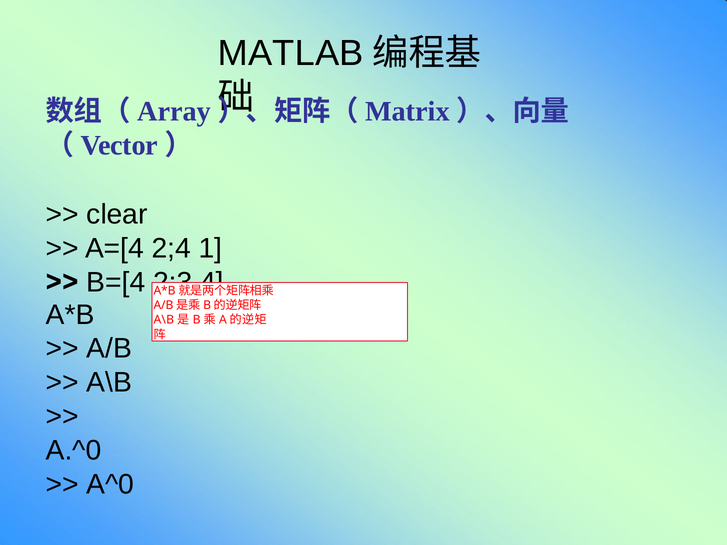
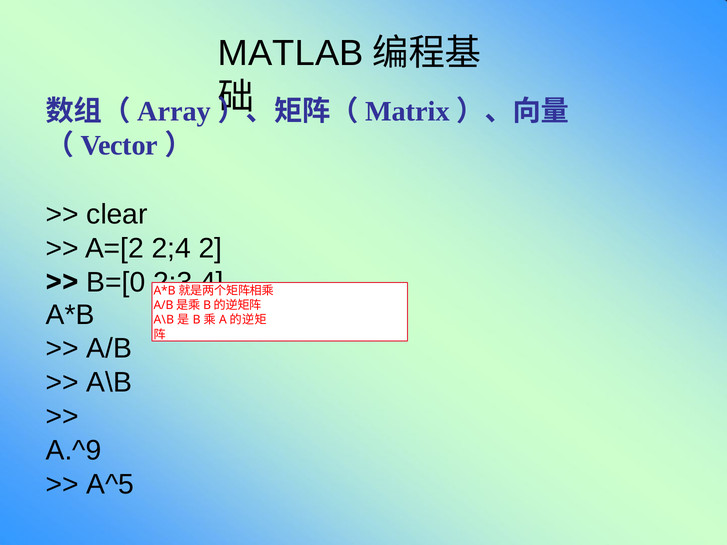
A=[4: A=[4 -> A=[2 (114, 249)
1: 1 -> 2 (210, 249)
B=[4: B=[4 -> B=[0 (116, 282)
A.^0: A.^0 -> A.^9 (74, 451)
A^0: A^0 -> A^5 (110, 485)
